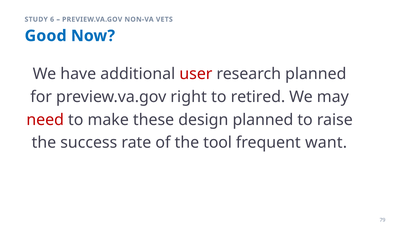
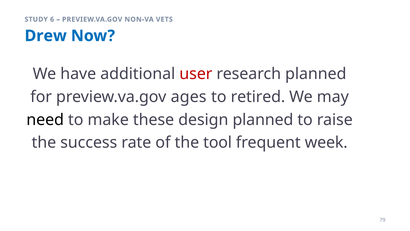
Good: Good -> Drew (46, 36)
right: right -> ages (189, 97)
need colour: red -> black (45, 120)
want: want -> week (326, 142)
